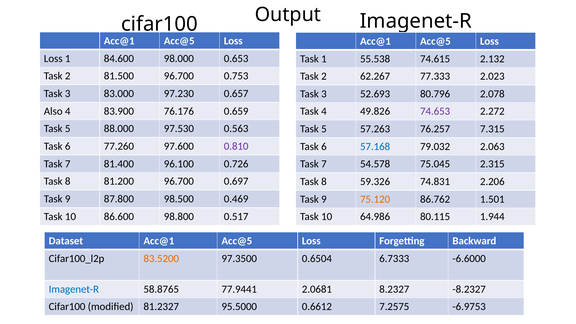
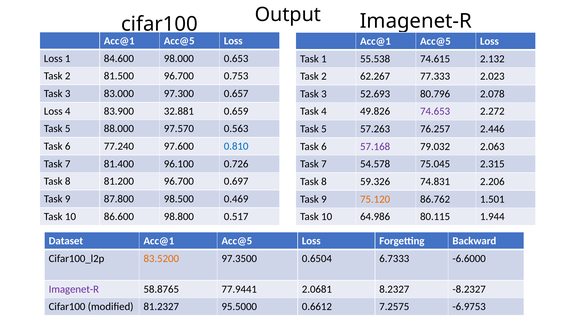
97.230: 97.230 -> 97.300 (179, 94)
Also: Also -> Loss (53, 111)
76.176: 76.176 -> 32.881 (179, 111)
97.530: 97.530 -> 97.570 (179, 129)
7.315: 7.315 -> 2.446 (492, 129)
77.260: 77.260 -> 77.240 (119, 146)
0.810 colour: purple -> blue (236, 146)
57.168 colour: blue -> purple (375, 147)
Imagenet-R colour: blue -> purple (74, 289)
